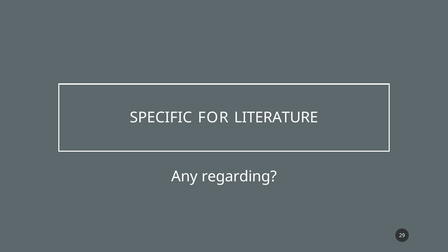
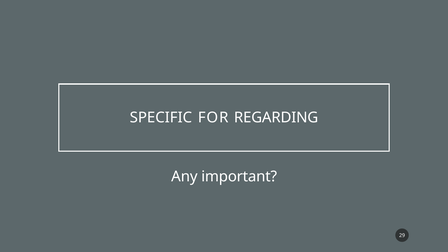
LITERATURE: LITERATURE -> REGARDING (276, 117)
regarding: regarding -> important (239, 176)
